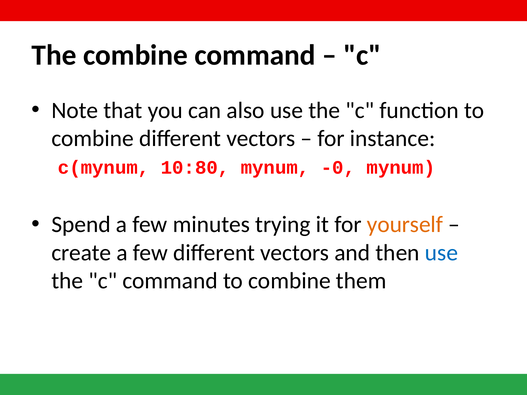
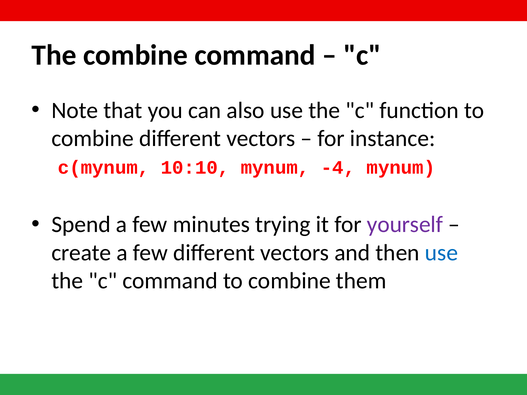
10:80: 10:80 -> 10:10 (195, 168)
-0: -0 -> -4 (338, 168)
yourself colour: orange -> purple (405, 225)
